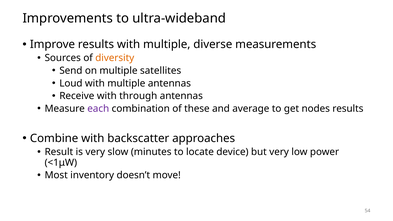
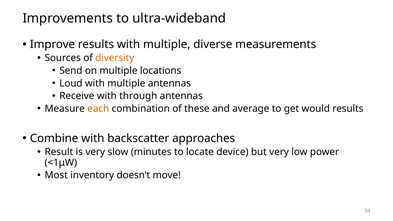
satellites: satellites -> locations (161, 71)
each colour: purple -> orange (98, 109)
nodes: nodes -> would (316, 109)
